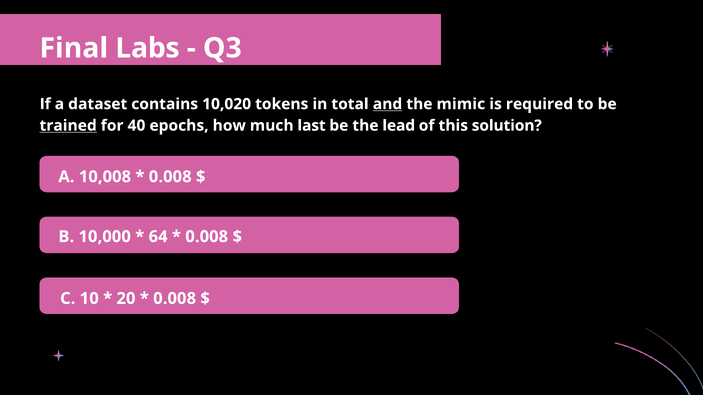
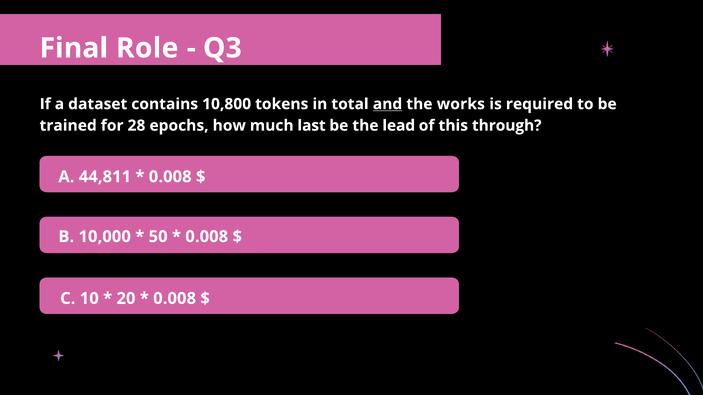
Labs: Labs -> Role (147, 48)
10,020: 10,020 -> 10,800 (227, 104)
mimic: mimic -> works (461, 104)
trained underline: present -> none (68, 126)
40: 40 -> 28 (136, 126)
solution: solution -> through (507, 126)
10,008: 10,008 -> 44,811 (105, 177)
64: 64 -> 50 (158, 237)
